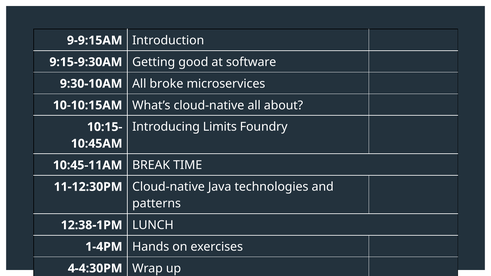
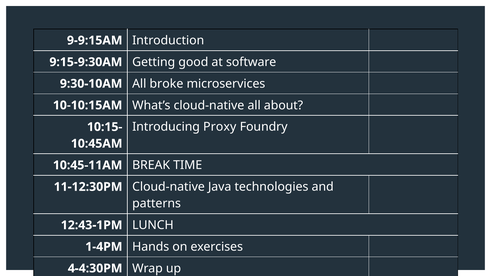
Limits: Limits -> Proxy (220, 127)
12:38-1PM: 12:38-1PM -> 12:43-1PM (92, 225)
